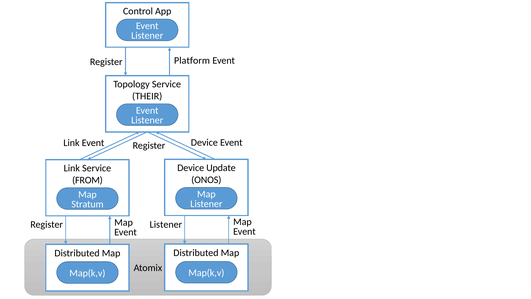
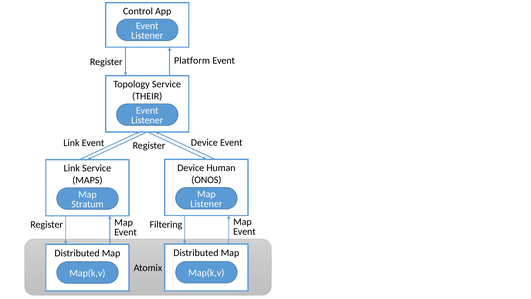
Update: Update -> Human (221, 168)
FROM: FROM -> MAPS (87, 180)
Listener: Listener -> Filtering (166, 224)
